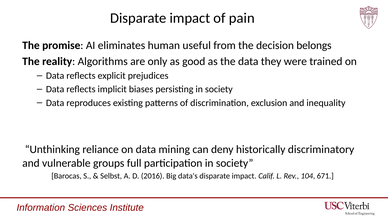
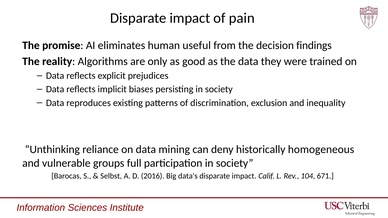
belongs: belongs -> findings (314, 46)
discriminatory: discriminatory -> homogeneous (321, 150)
